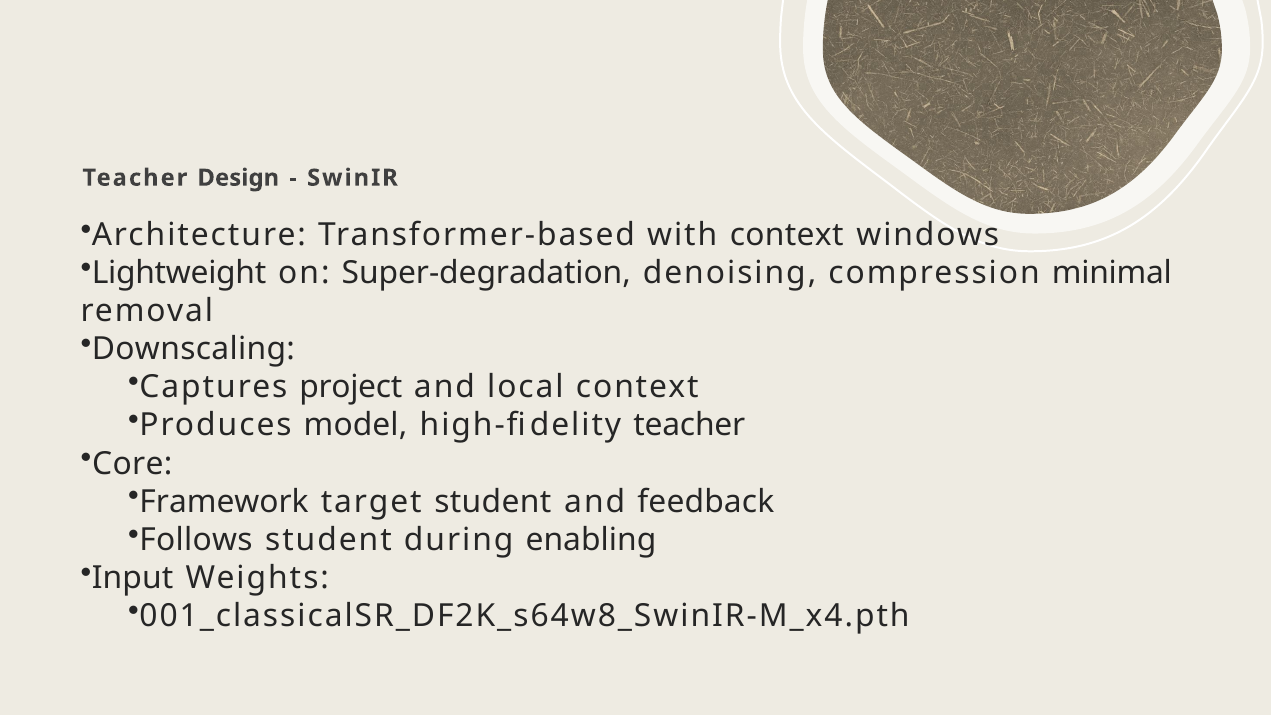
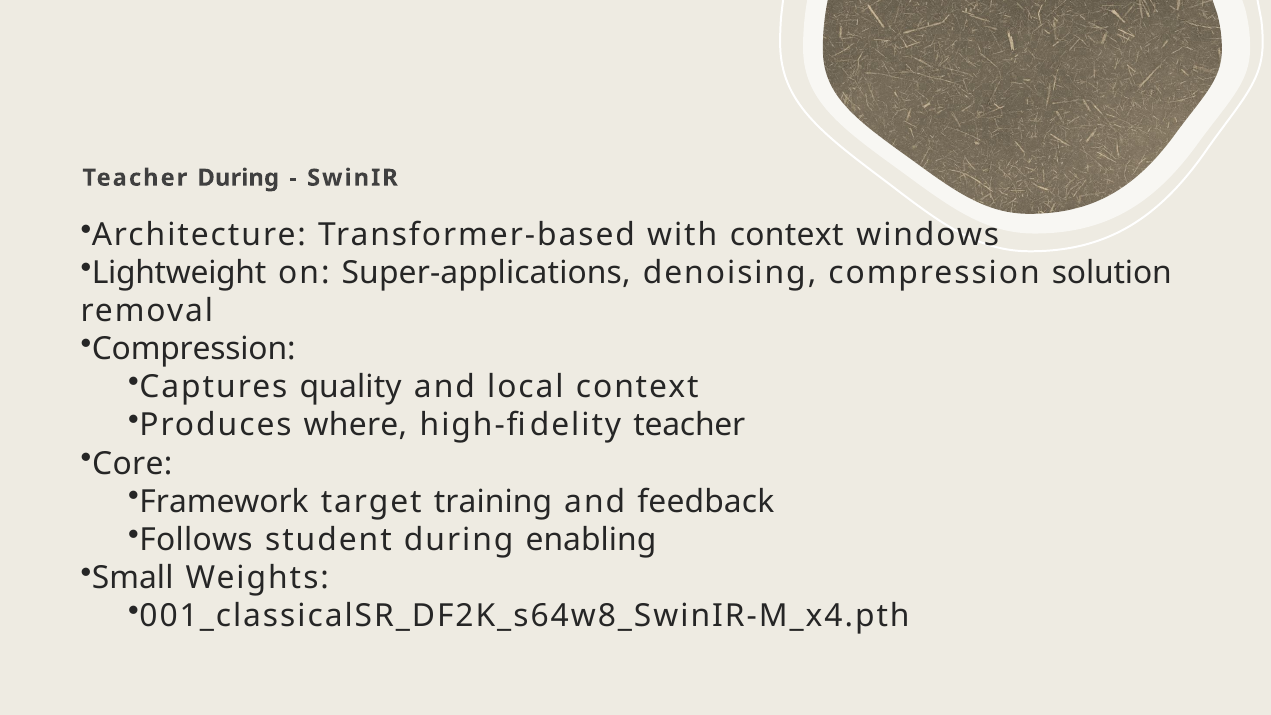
Teacher Design: Design -> During (238, 178)
Super-degradation: Super-degradation -> Super-applications (486, 273)
minimal: minimal -> solution (1112, 273)
Downscaling: Downscaling -> Compression (194, 349)
project: project -> quality (351, 387)
model: model -> where (355, 425)
target student: student -> training (493, 502)
Input: Input -> Small (133, 578)
